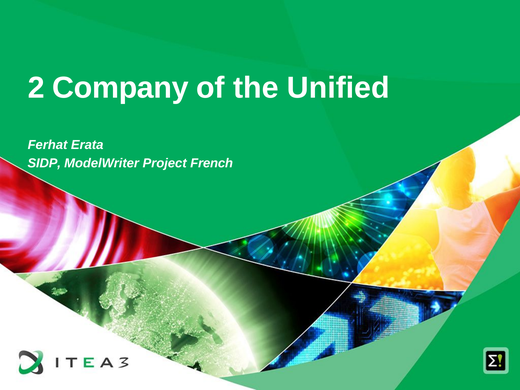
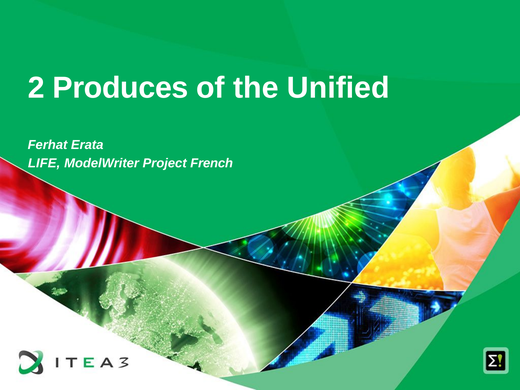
Company: Company -> Produces (120, 88)
SIDP: SIDP -> LIFE (44, 163)
